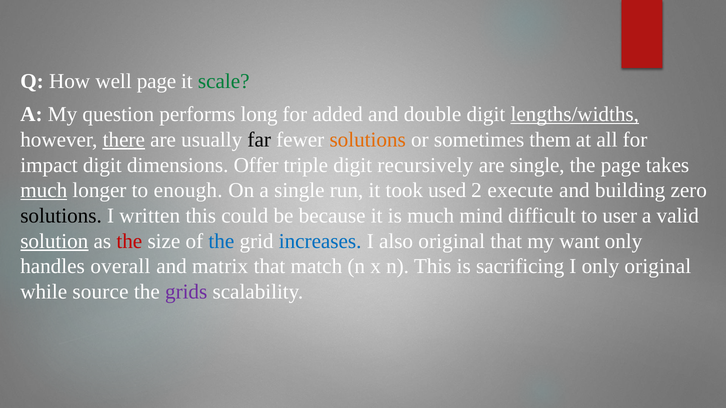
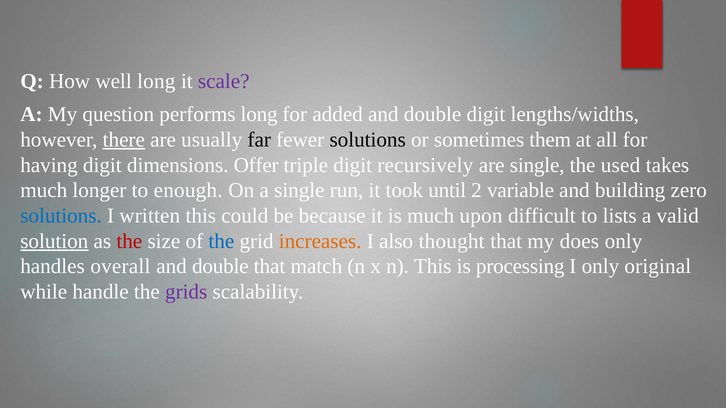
well page: page -> long (156, 82)
scale colour: green -> purple (224, 82)
lengths/widths underline: present -> none (575, 115)
solutions colour: orange -> black (368, 140)
impact: impact -> having (49, 165)
the page: page -> used (621, 165)
much underline: present -> none (44, 191)
used: used -> until (447, 191)
execute: execute -> variable (521, 191)
solutions colour: black -> blue (61, 216)
mind: mind -> upon (481, 216)
user: user -> lists (620, 216)
increases colour: blue -> orange (320, 241)
also original: original -> thought (452, 241)
want: want -> does (579, 241)
matrix: matrix -> double (220, 267)
sacrificing: sacrificing -> processing (520, 267)
source: source -> handle (101, 292)
